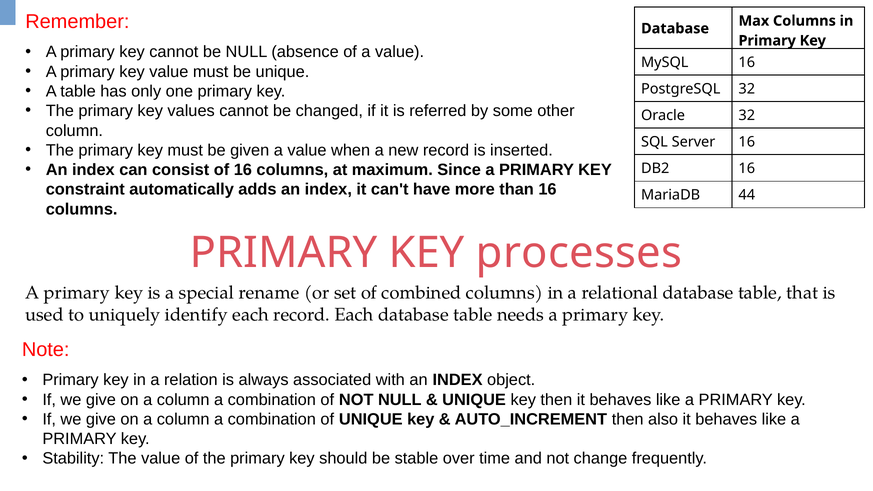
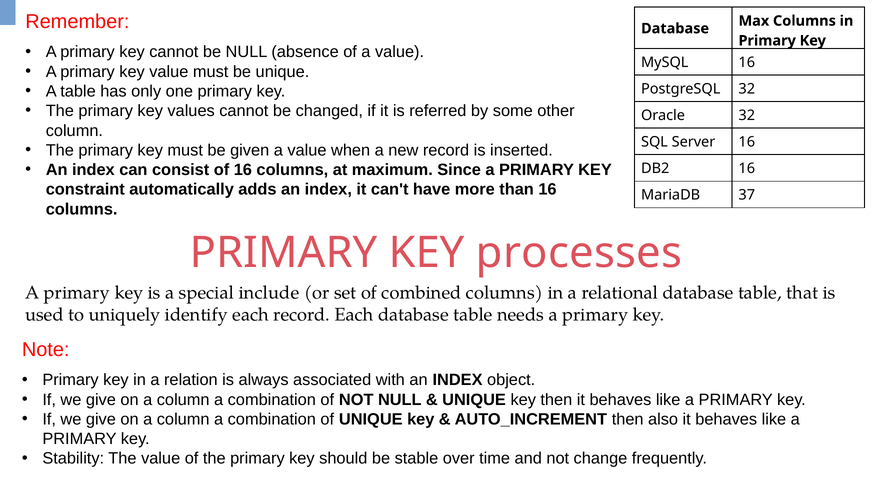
44: 44 -> 37 (747, 195)
rename: rename -> include (269, 293)
